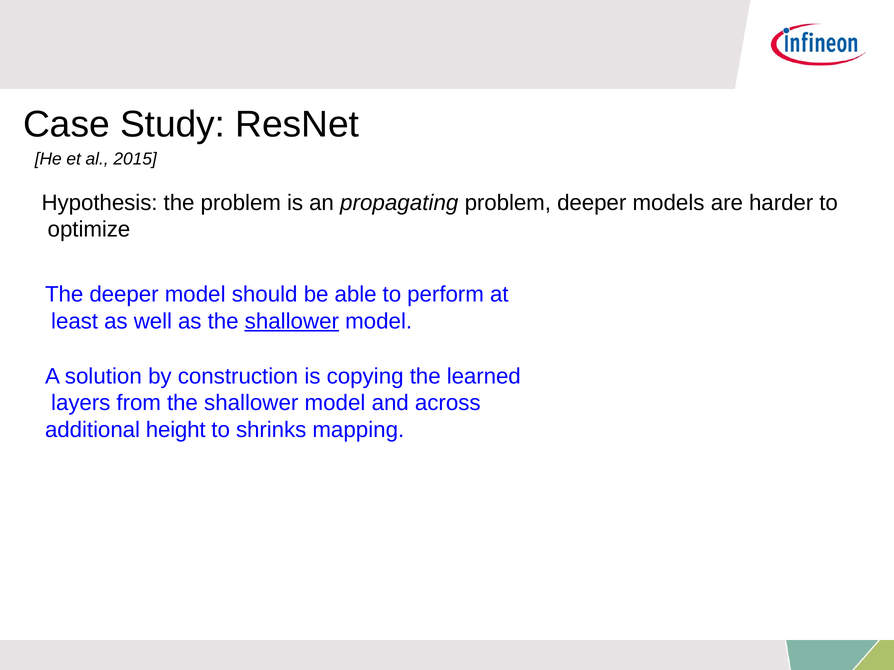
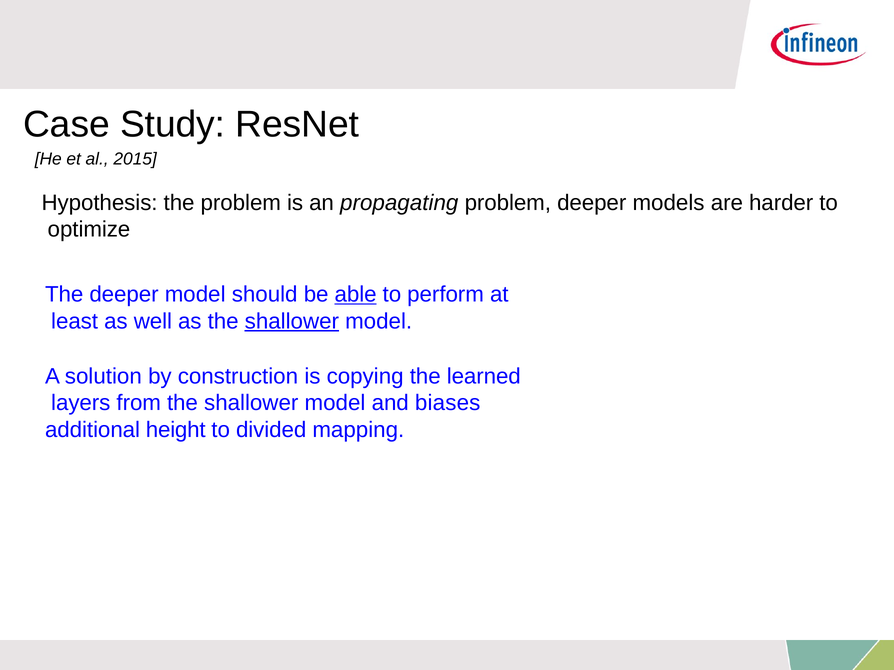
able underline: none -> present (356, 295)
across: across -> biases (448, 403)
shrinks: shrinks -> divided (271, 430)
